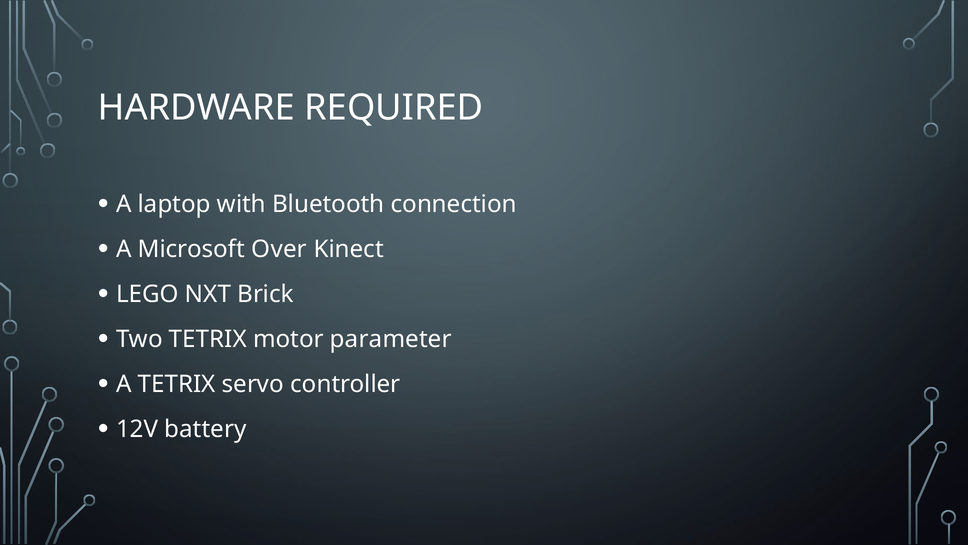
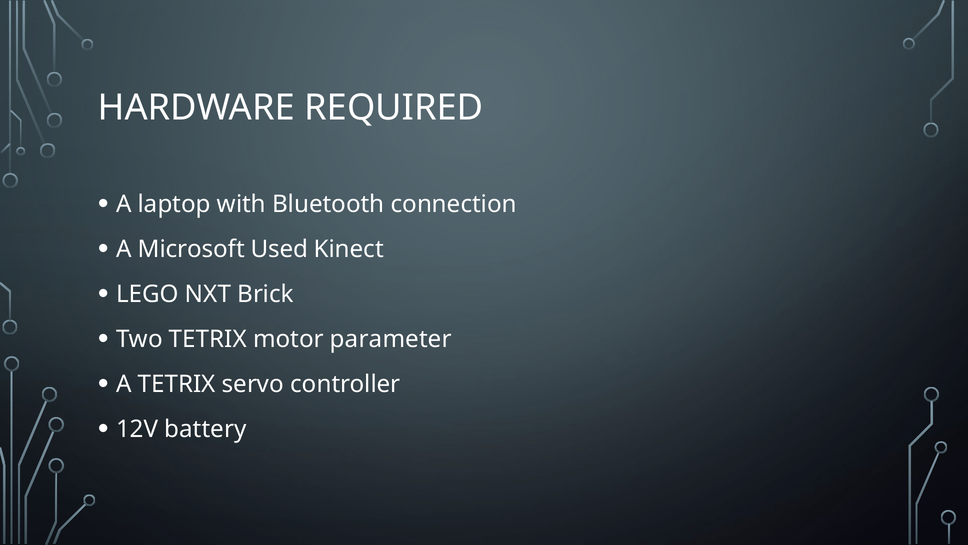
Over: Over -> Used (279, 249)
